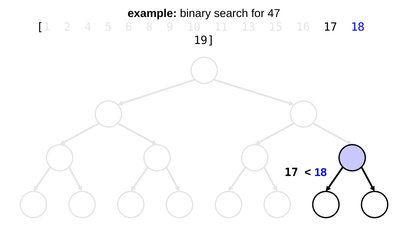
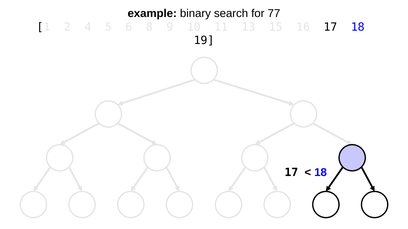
47: 47 -> 77 (274, 13)
